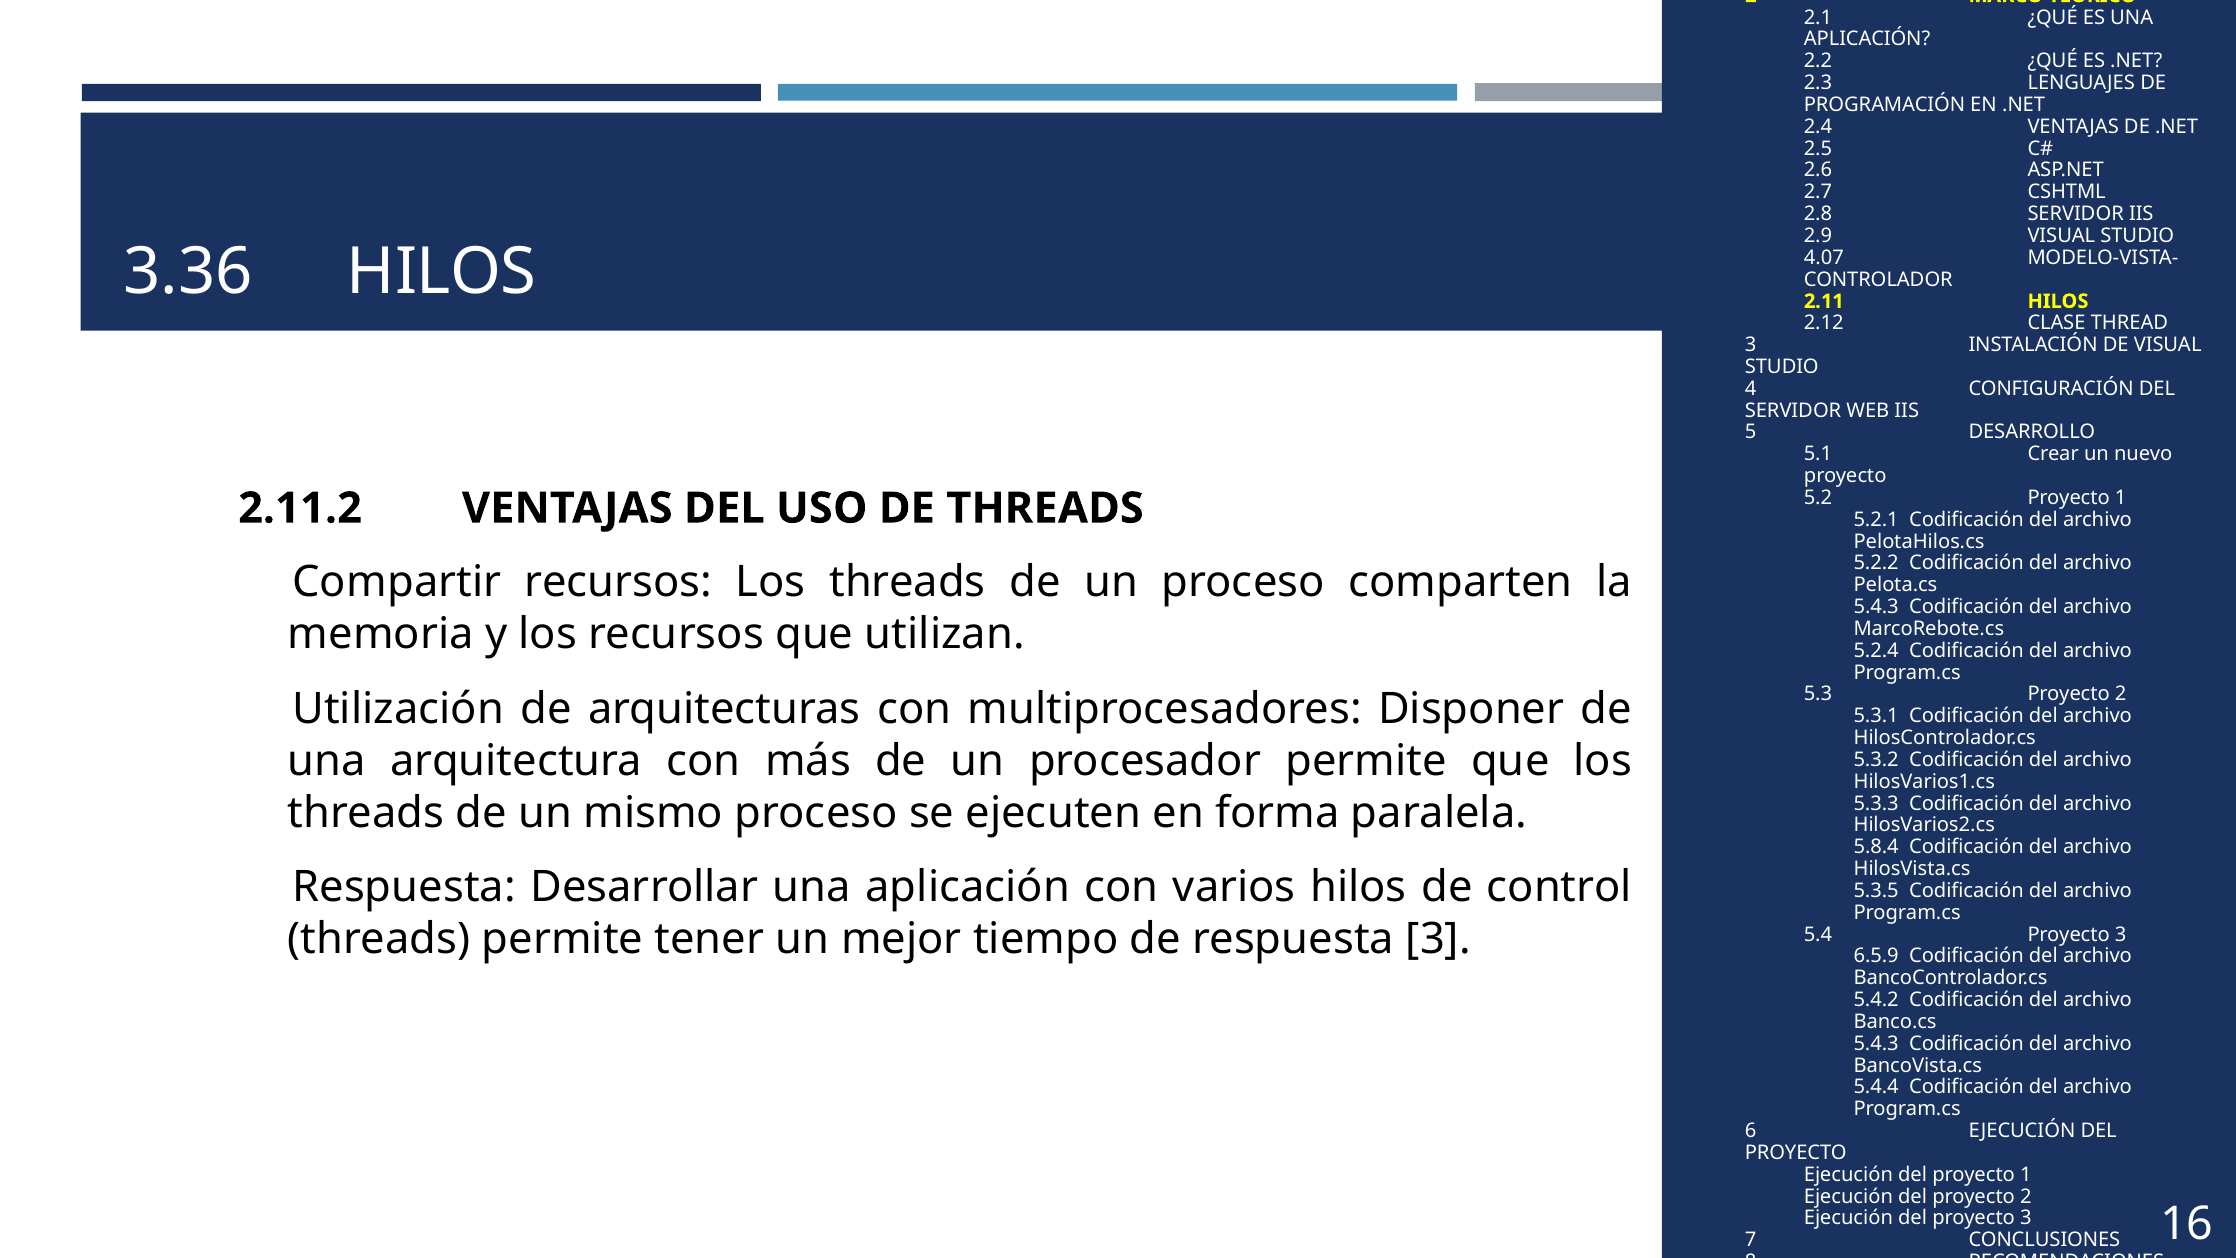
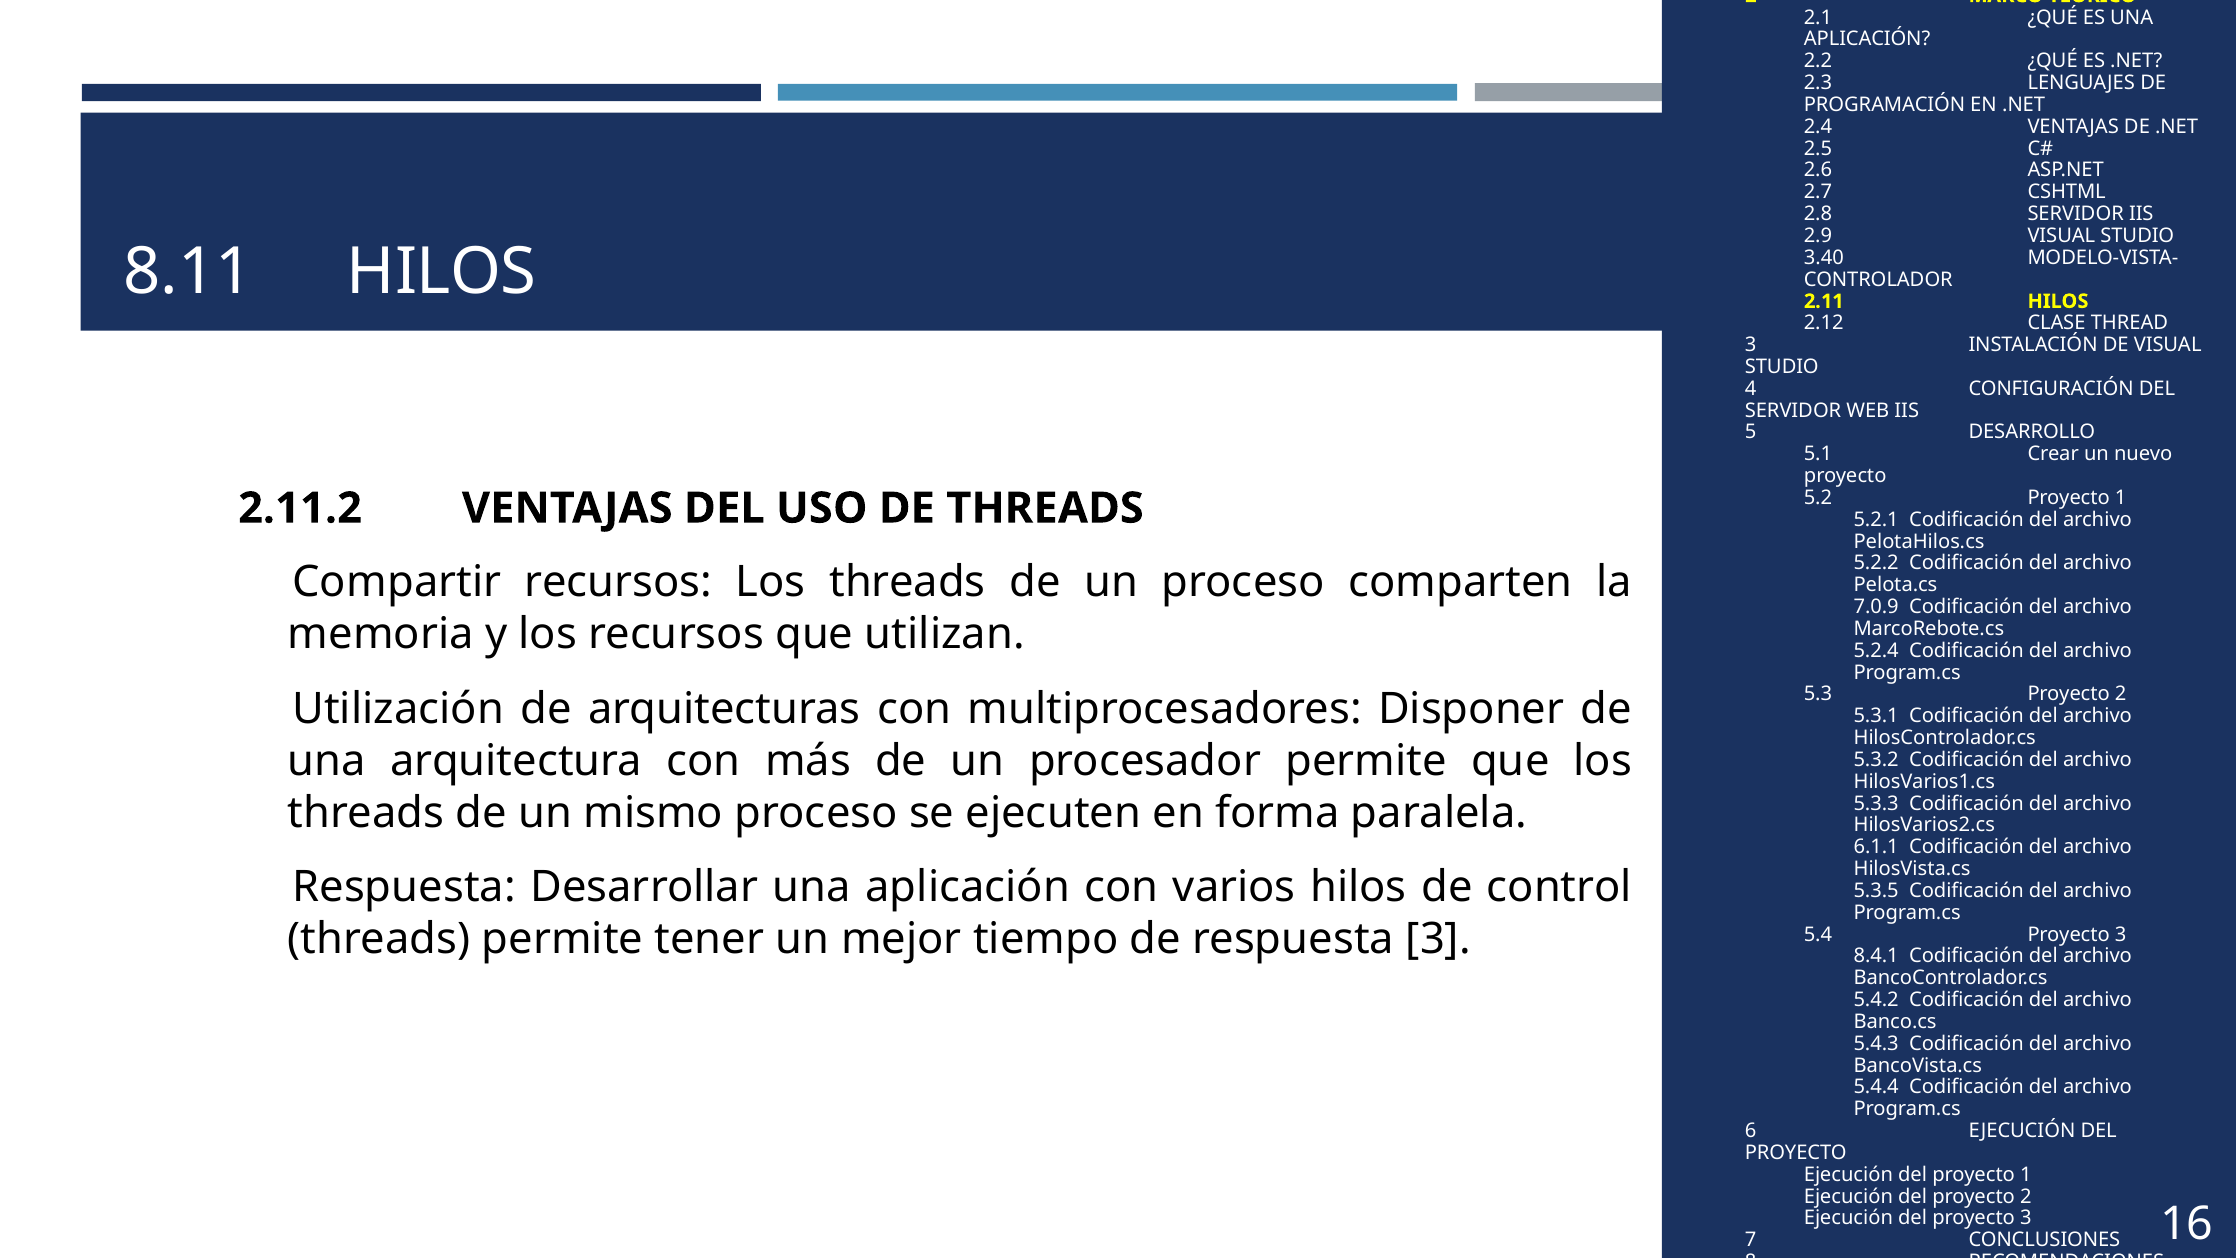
4.07: 4.07 -> 3.40 (1824, 258)
3.36: 3.36 -> 8.11 (188, 272)
5.4.3: 5.4.3 -> 7.0.9 (1876, 607)
5.8.4: 5.8.4 -> 6.1.1 (1876, 847)
6.5.9: 6.5.9 -> 8.4.1 (1876, 956)
